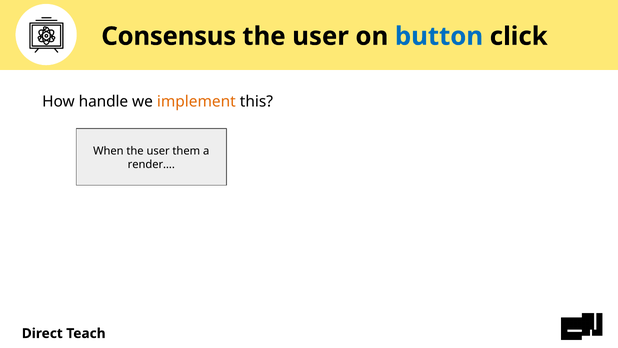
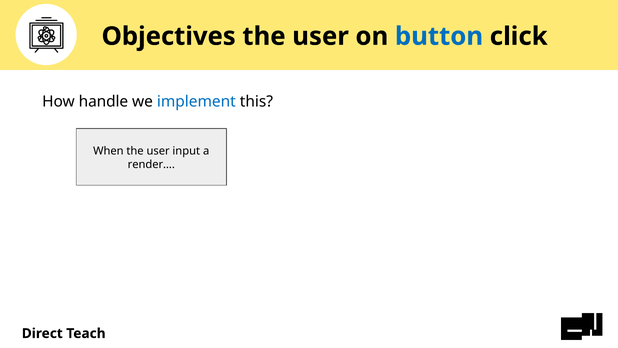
Consensus: Consensus -> Objectives (169, 36)
implement colour: orange -> blue (196, 102)
them: them -> input (186, 151)
